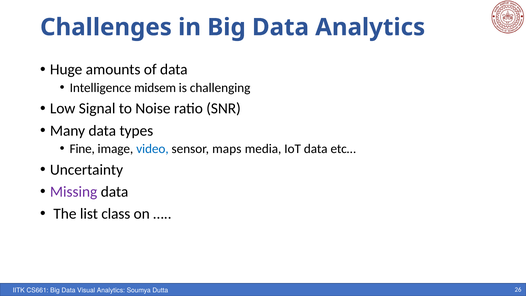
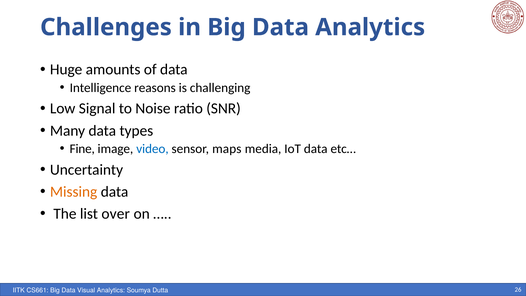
midsem: midsem -> reasons (155, 88)
Missing colour: purple -> orange (74, 192)
class: class -> over (116, 214)
